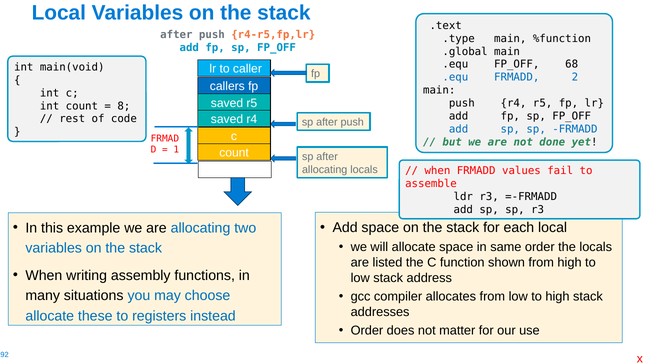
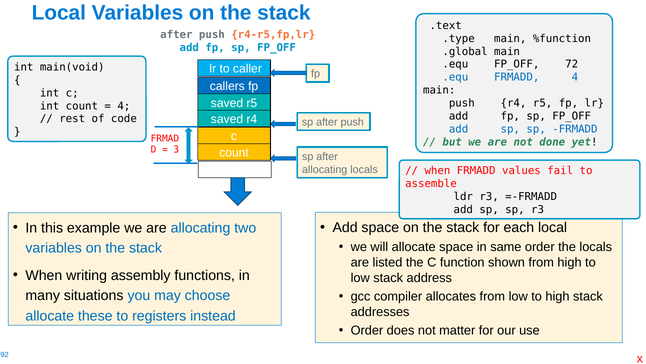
68: 68 -> 72 (572, 64)
FRMADD 2: 2 -> 4 (575, 77)
8: 8 -> 4 (124, 106)
1: 1 -> 3 (176, 150)
